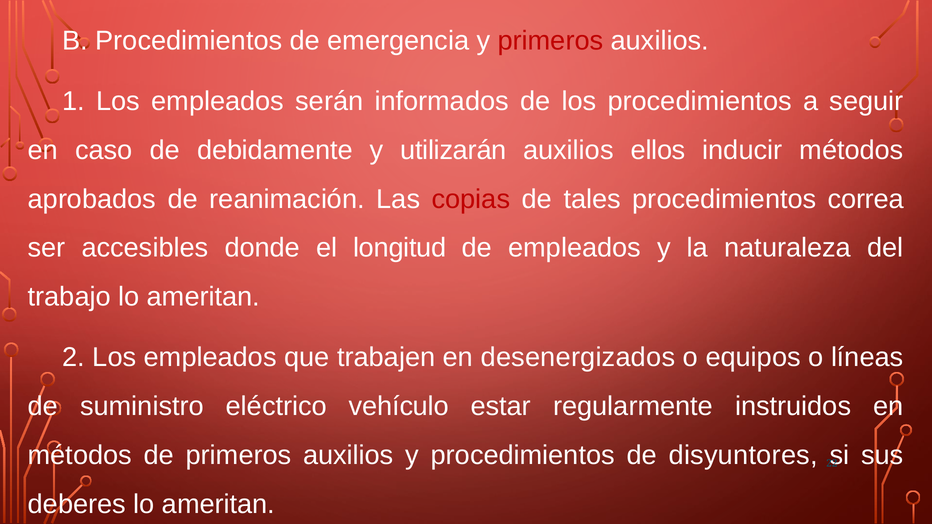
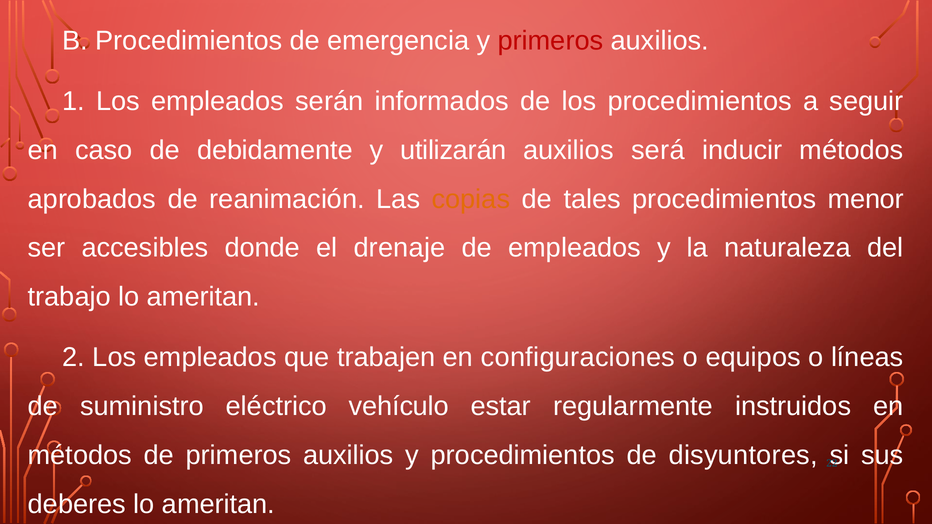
ellos: ellos -> será (658, 150)
copias colour: red -> orange (471, 199)
correa: correa -> menor (866, 199)
longitud: longitud -> drenaje (400, 248)
desenergizados: desenergizados -> configuraciones (578, 358)
